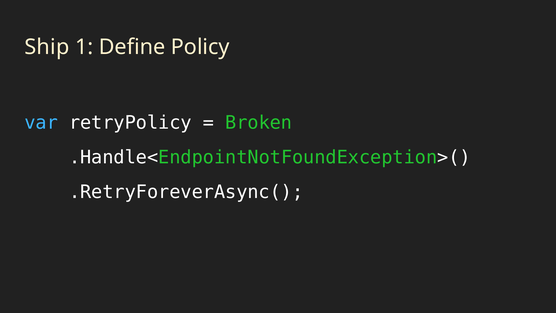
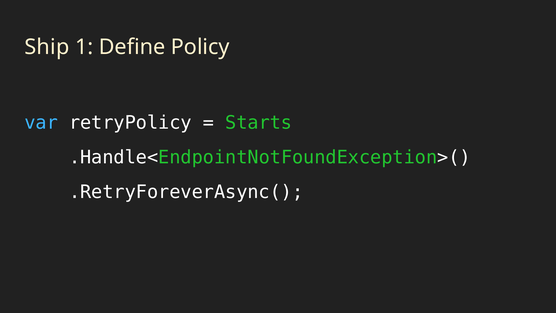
Broken: Broken -> Starts (259, 123)
